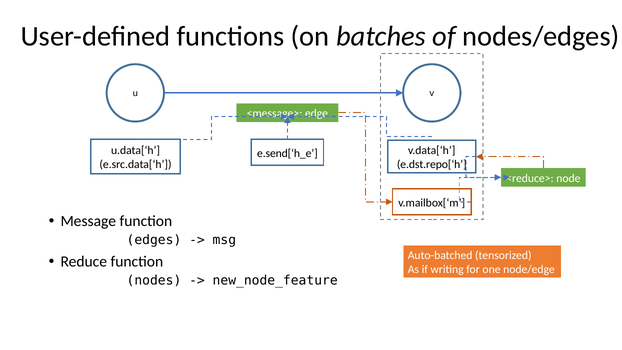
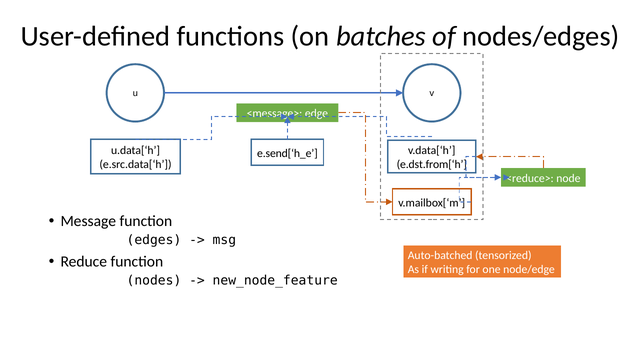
e.dst.repo[‘h: e.dst.repo[‘h -> e.dst.from[‘h (432, 164)
